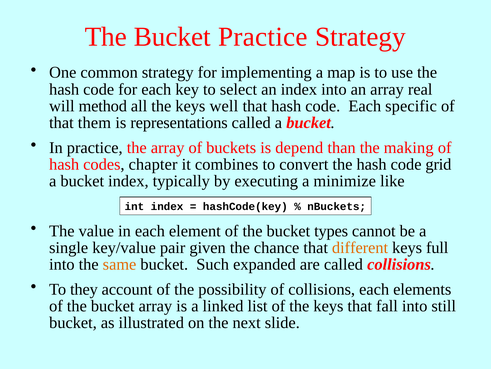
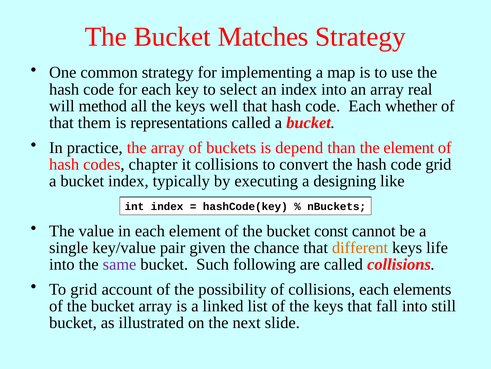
Bucket Practice: Practice -> Matches (263, 37)
specific: specific -> whether (411, 106)
the making: making -> element (409, 147)
it combines: combines -> collisions (227, 164)
minimize: minimize -> designing (345, 181)
types: types -> const (331, 231)
full: full -> life (437, 247)
same colour: orange -> purple (120, 264)
expanded: expanded -> following (265, 264)
To they: they -> grid (84, 289)
